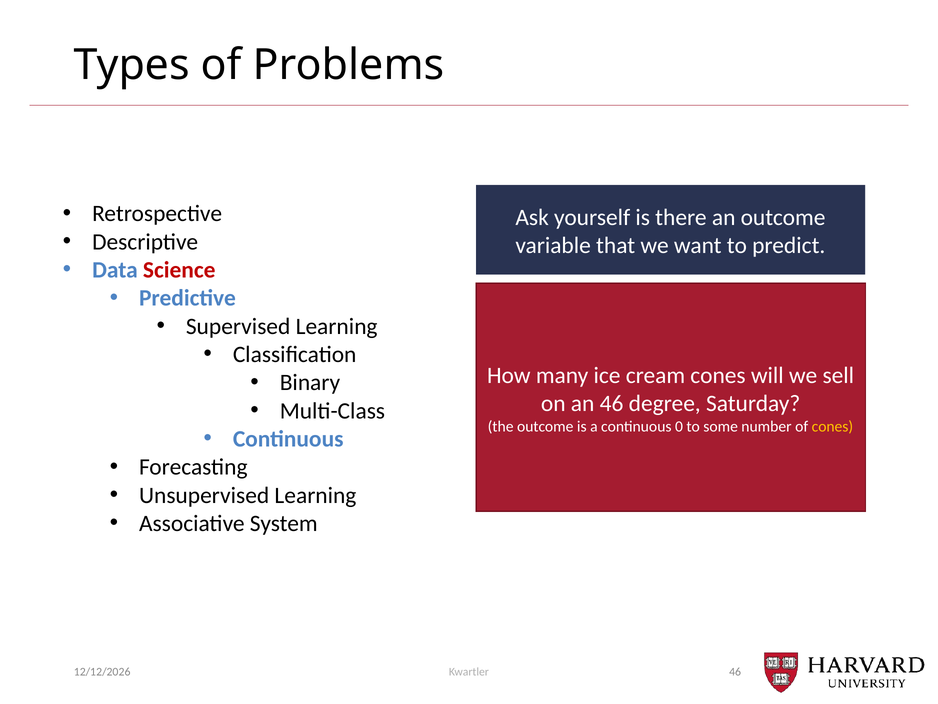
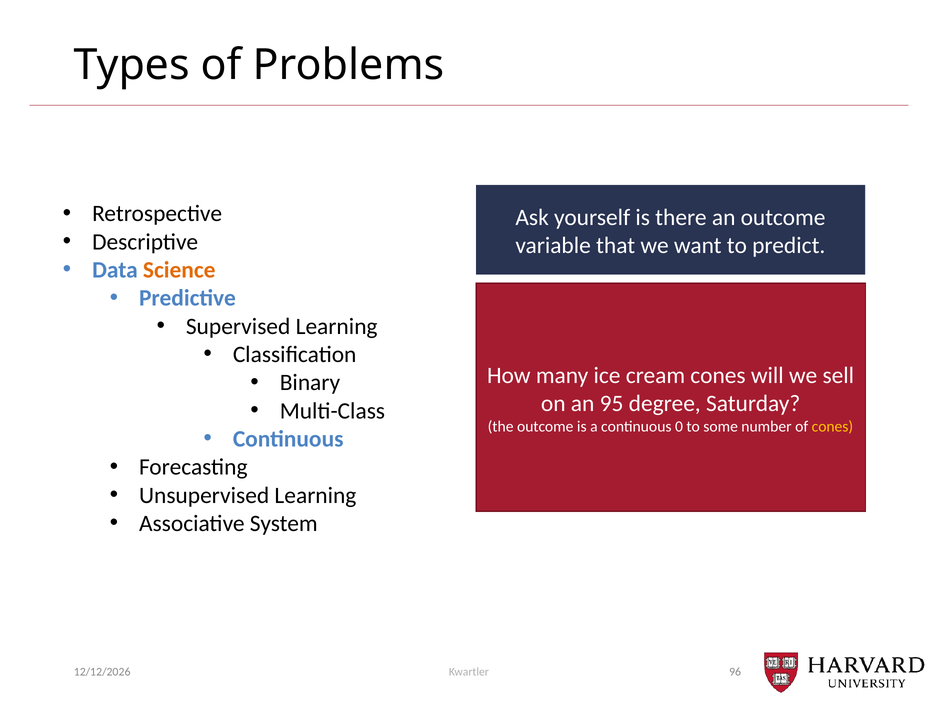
Science colour: red -> orange (179, 270)
an 46: 46 -> 95 (612, 403)
46: 46 -> 96 (735, 672)
